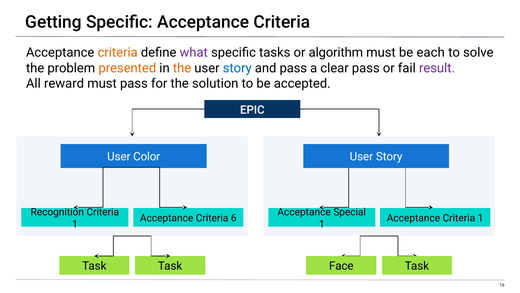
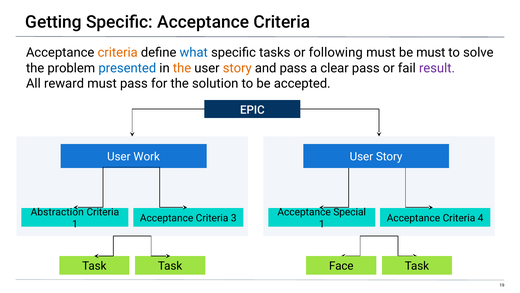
what colour: purple -> blue (194, 52)
algorithm: algorithm -> following (336, 52)
be each: each -> must (431, 52)
presented colour: orange -> blue (127, 68)
story colour: blue -> orange (237, 68)
Color: Color -> Work (147, 157)
Recognition: Recognition -> Abstraction (57, 212)
6: 6 -> 3 (234, 218)
Acceptance Criteria 1: 1 -> 4 (481, 218)
